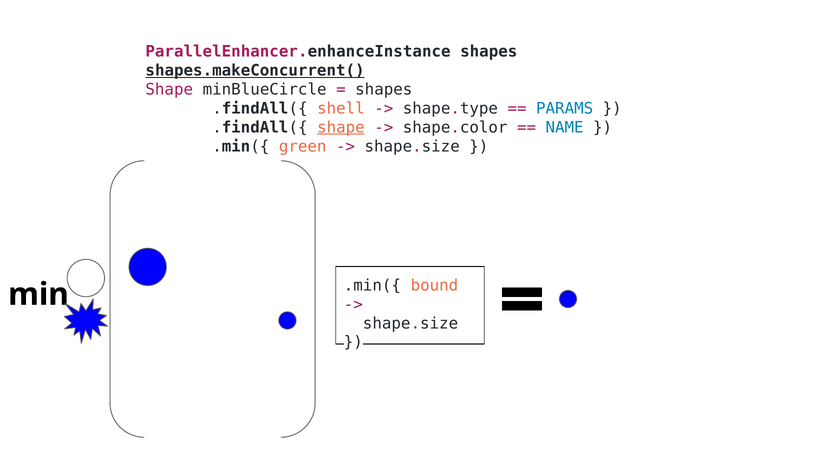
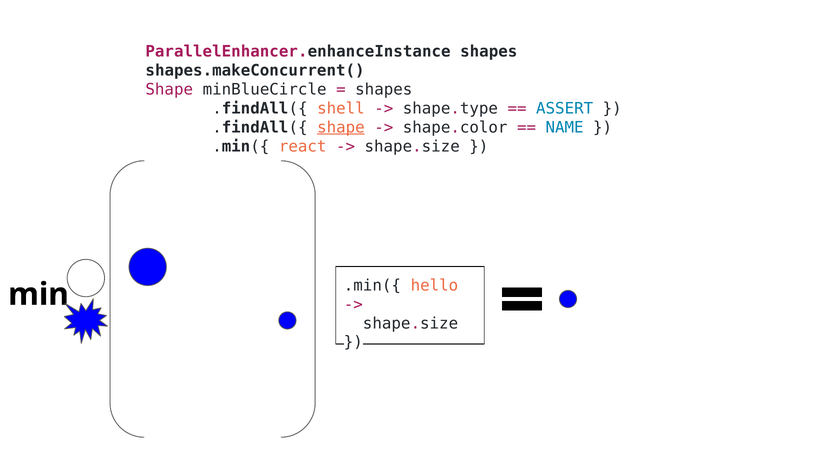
shapes.makeConcurrent( underline: present -> none (255, 71)
PARAMS: PARAMS -> ASSERT (565, 109)
green: green -> react (303, 146)
bound: bound -> hello (434, 286)
